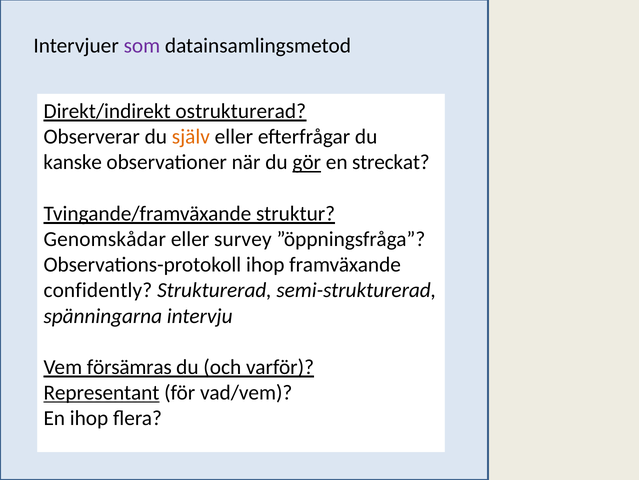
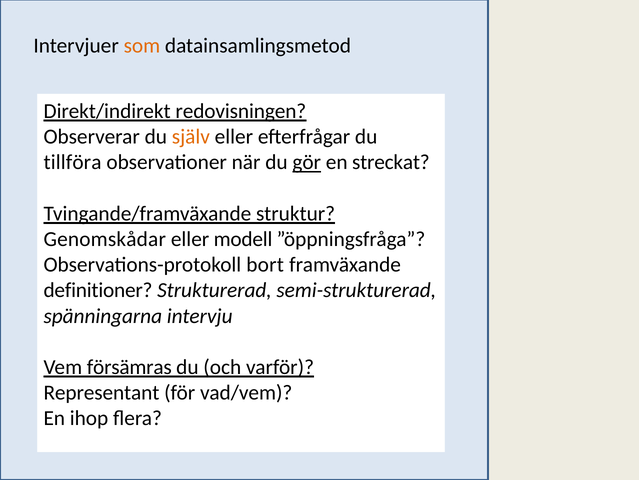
som colour: purple -> orange (142, 46)
ostrukturerad: ostrukturerad -> redovisningen (241, 111)
kanske: kanske -> tillföra (72, 162)
survey: survey -> modell (243, 239)
Observations-protokoll ihop: ihop -> bort (265, 264)
confidently: confidently -> definitioner (98, 290)
Representant underline: present -> none (101, 392)
